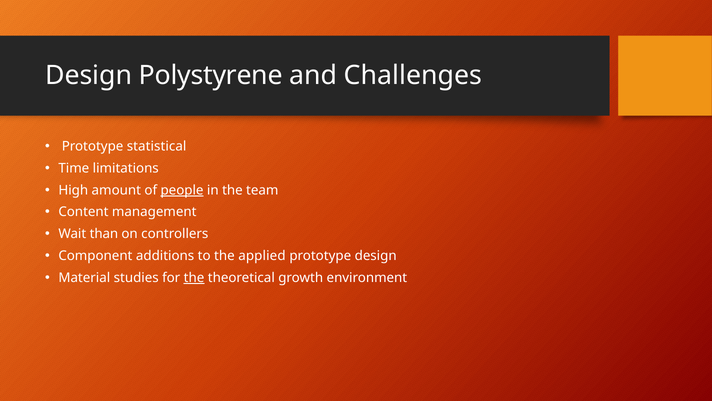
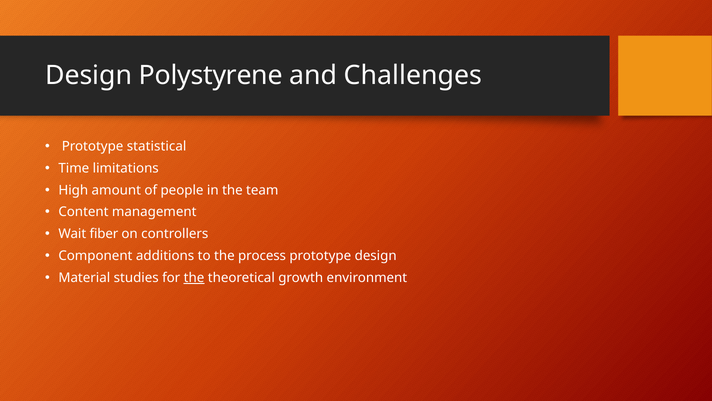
people underline: present -> none (182, 190)
than: than -> fiber (104, 234)
applied: applied -> process (262, 255)
